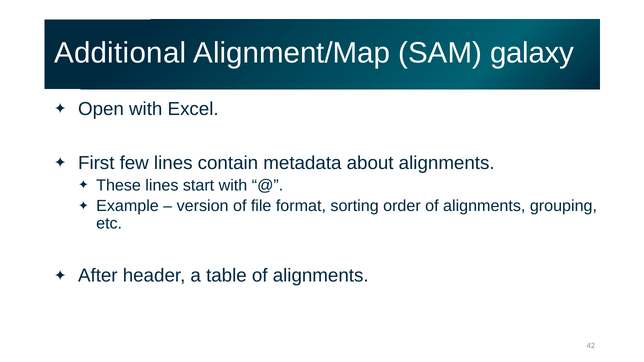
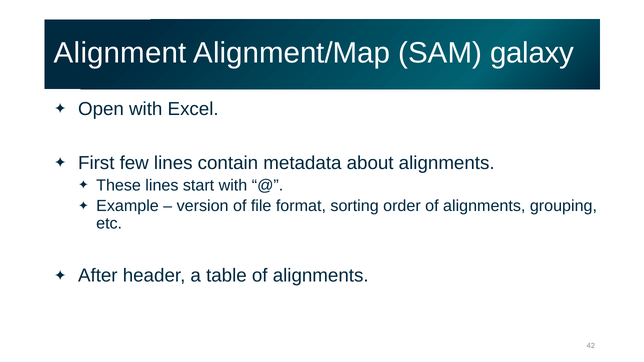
Additional: Additional -> Alignment (120, 53)
